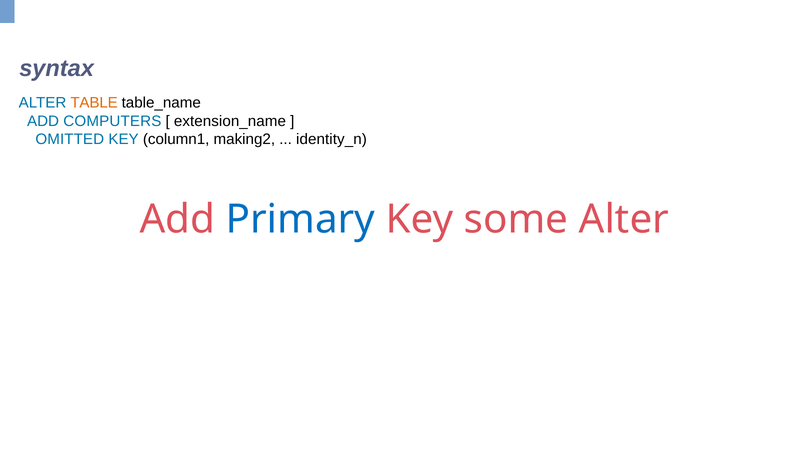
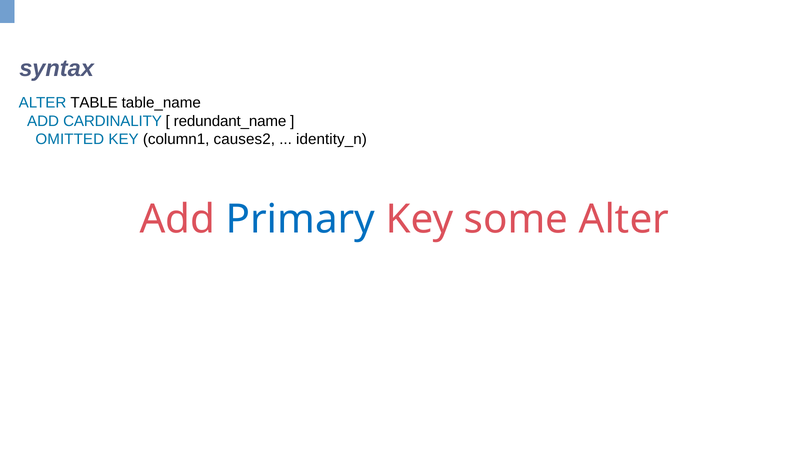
TABLE colour: orange -> black (94, 103)
COMPUTERS: COMPUTERS -> CARDINALITY (113, 121)
extension_name: extension_name -> redundant_name (230, 121)
making2: making2 -> causes2 (244, 139)
